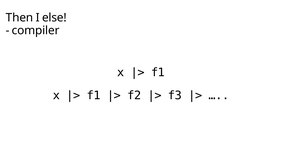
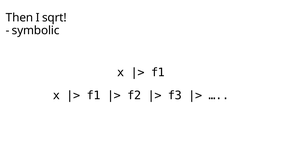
else: else -> sqrt (54, 18)
compiler: compiler -> symbolic (36, 30)
